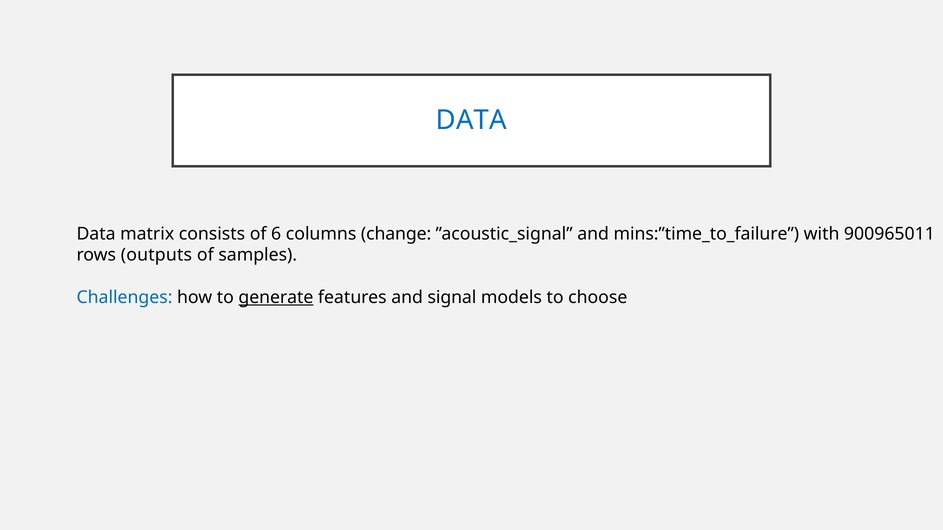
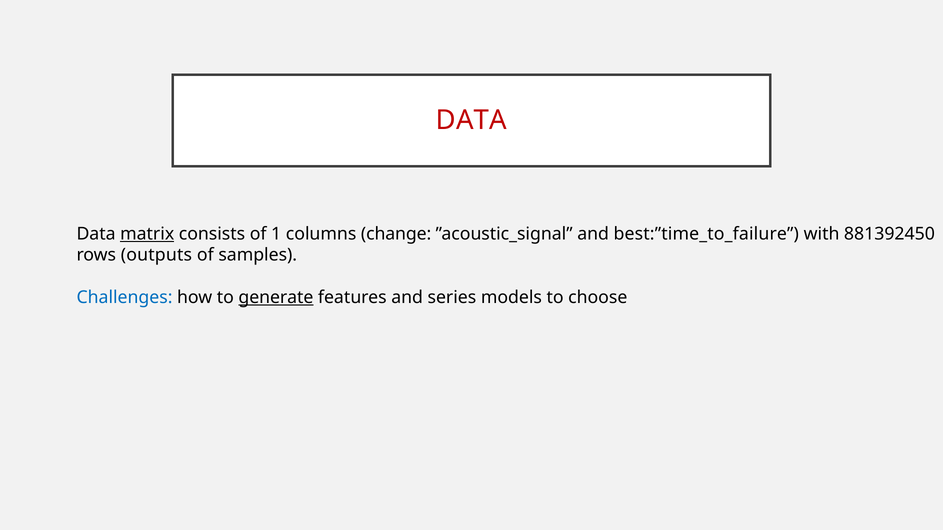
DATA colour: blue -> red (471, 120)
matrix underline: none -> present (147, 234)
6: 6 -> 1 (276, 234)
mins:”time_to_failure: mins:”time_to_failure -> best:”time_to_failure (706, 234)
900965011: 900965011 -> 881392450 (889, 234)
signal: signal -> series (452, 298)
